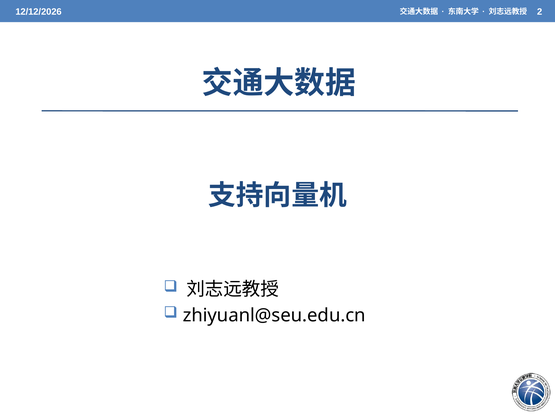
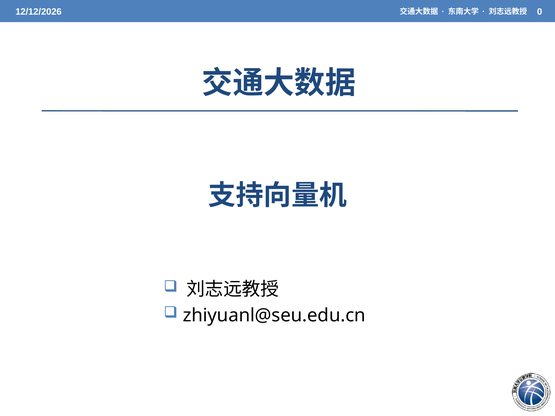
2: 2 -> 0 (540, 12)
